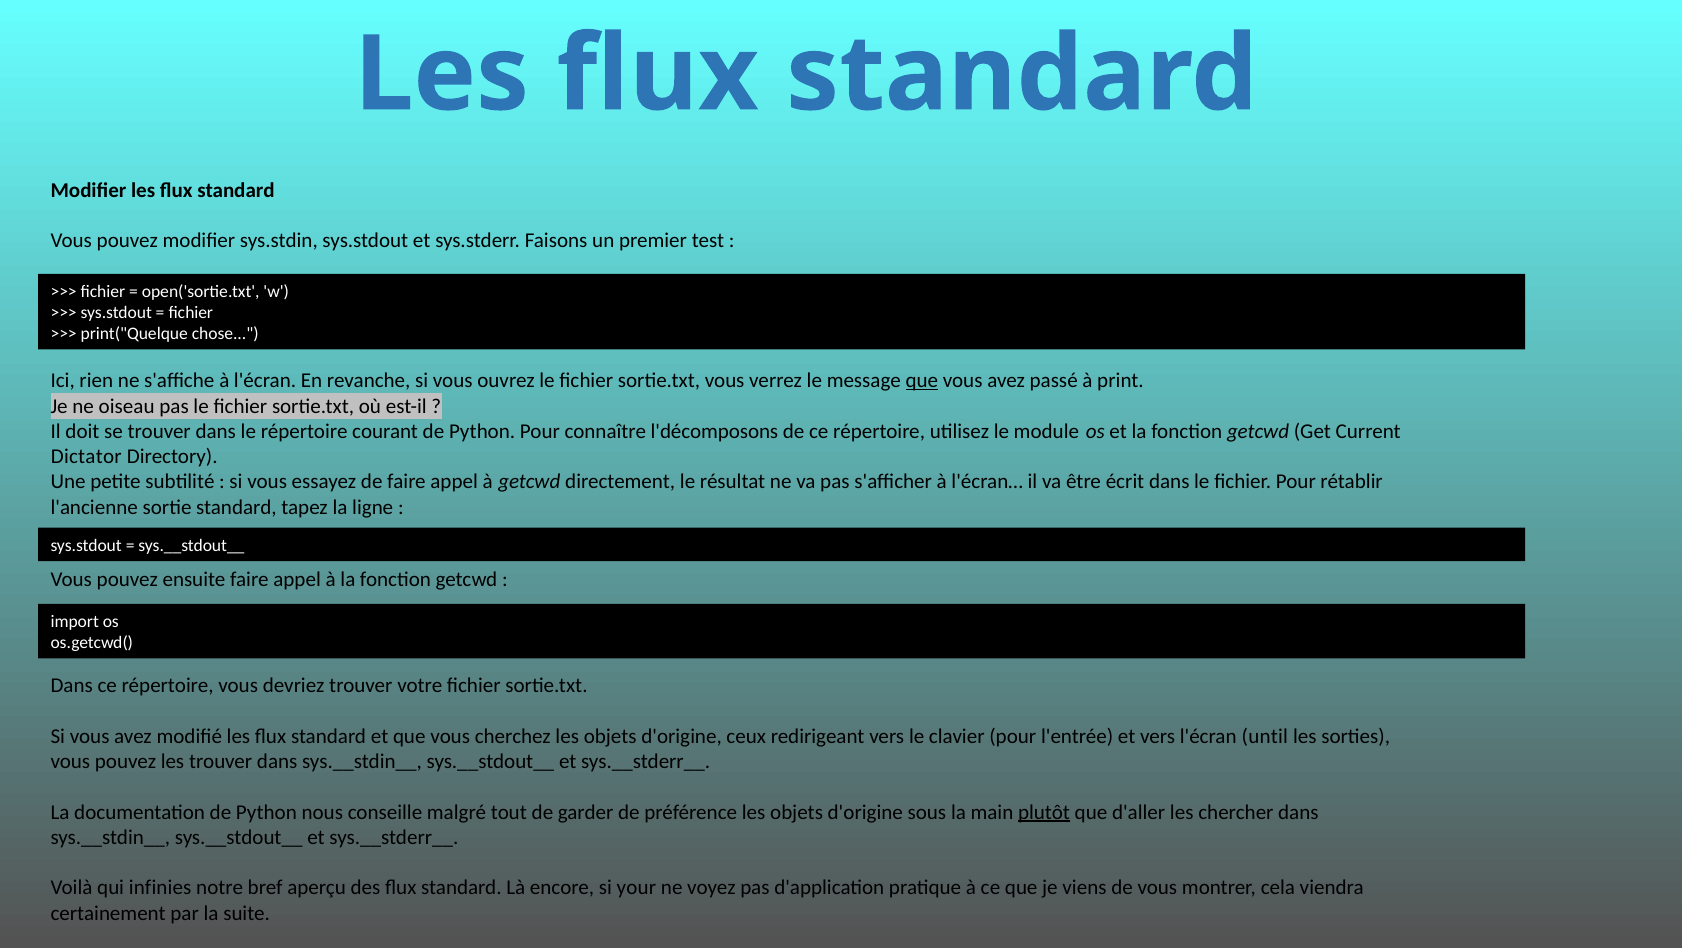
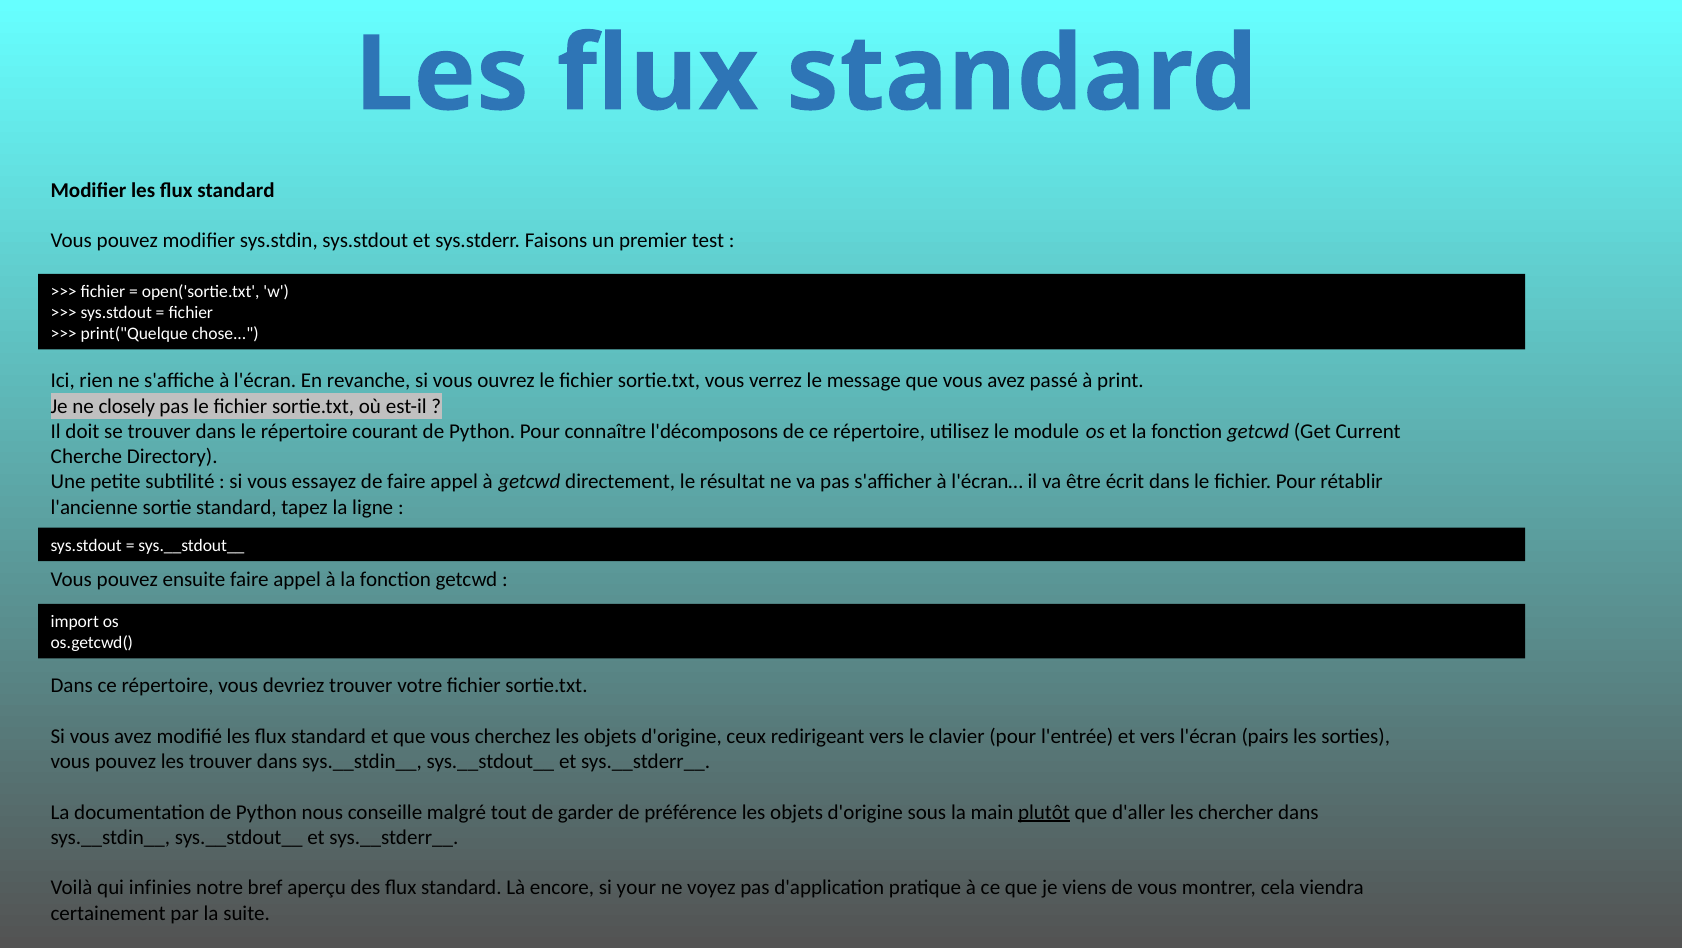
que underline: present -> none (922, 381)
oiseau: oiseau -> closely (127, 406)
Dictator: Dictator -> Cherche (86, 457)
until: until -> pairs (1265, 737)
